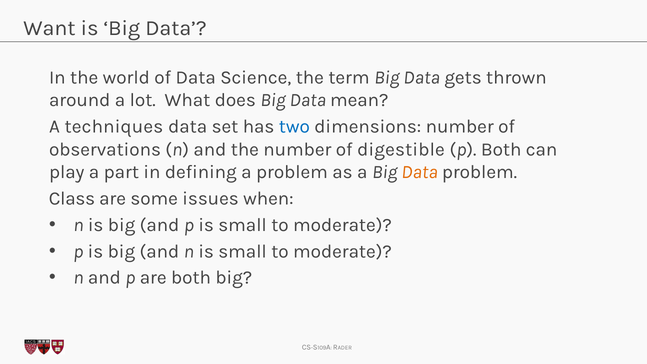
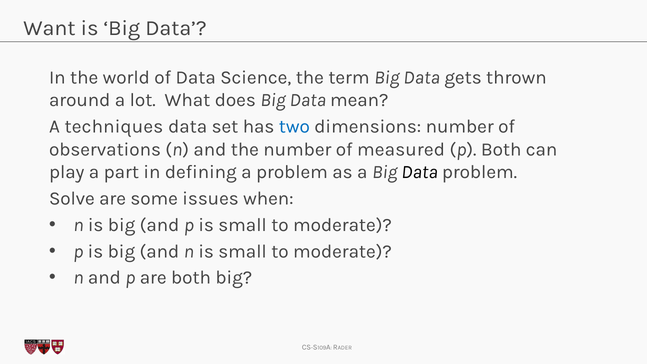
digestible: digestible -> measured (401, 149)
Data colour: orange -> black (420, 172)
Class: Class -> Solve (72, 198)
